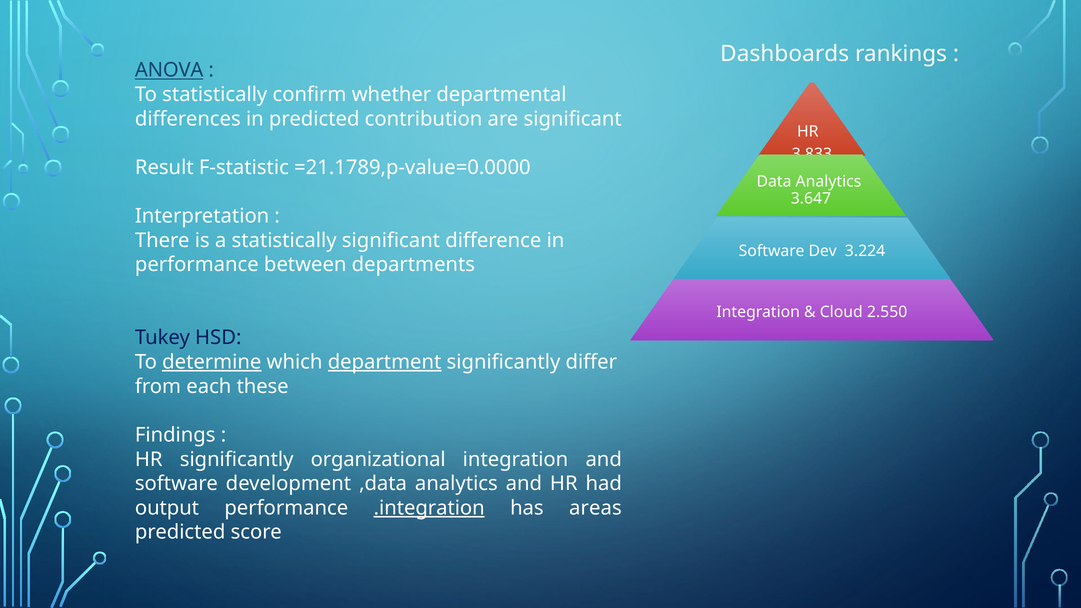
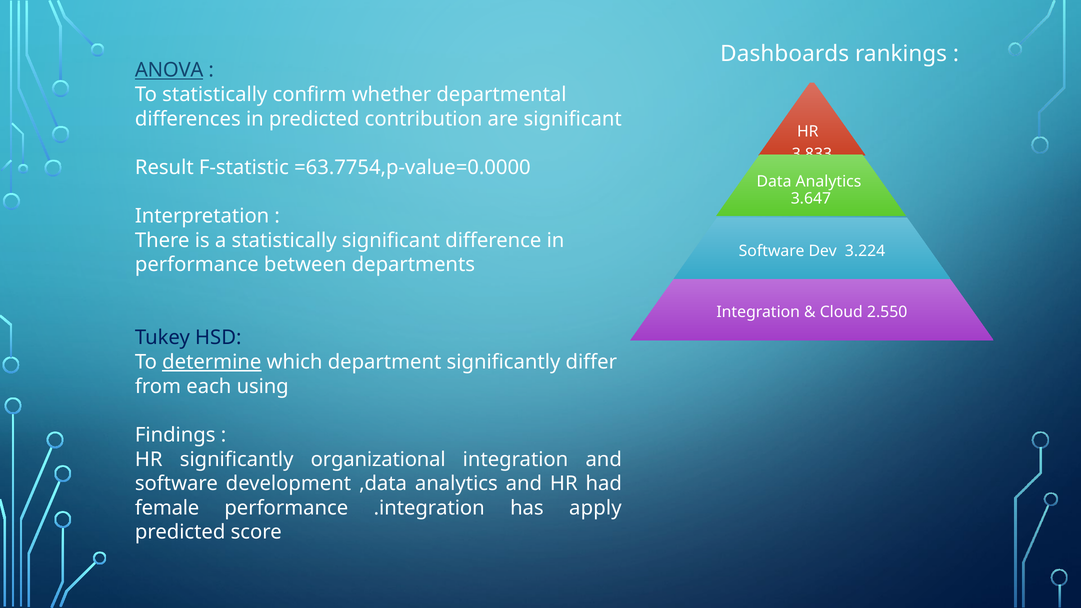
=21.1789,p-value=0.0000: =21.1789,p-value=0.0000 -> =63.7754,p-value=0.0000 (412, 167)
department underline: present -> none (385, 362)
these: these -> using (263, 386)
output: output -> female (167, 508)
.integration underline: present -> none (429, 508)
areas: areas -> apply (595, 508)
